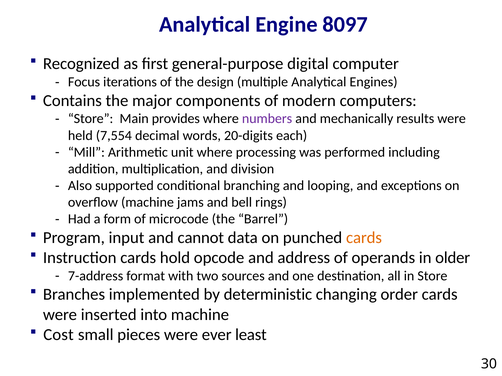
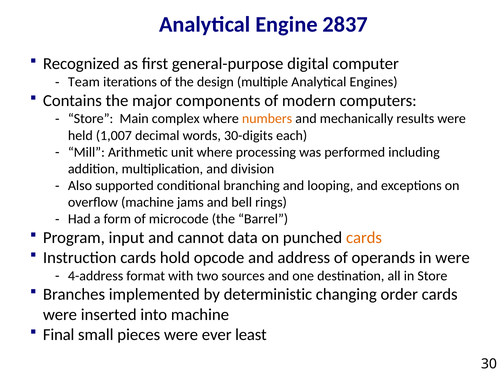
8097: 8097 -> 2837 (345, 25)
Focus: Focus -> Team (84, 82)
provides: provides -> complex (176, 119)
numbers colour: purple -> orange (267, 119)
7,554: 7,554 -> 1,007 (114, 136)
20-digits: 20-digits -> 30-digits (248, 136)
in older: older -> were (453, 258)
7-address: 7-address -> 4-address (96, 276)
Cost: Cost -> Final (59, 335)
